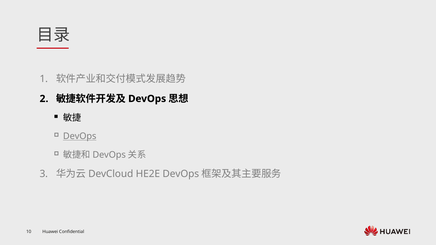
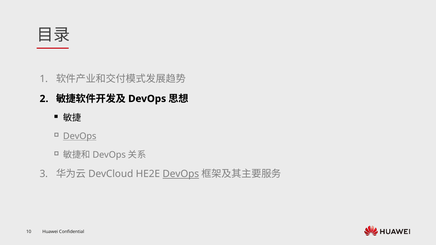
DevOps underline: none -> present (181, 174)
